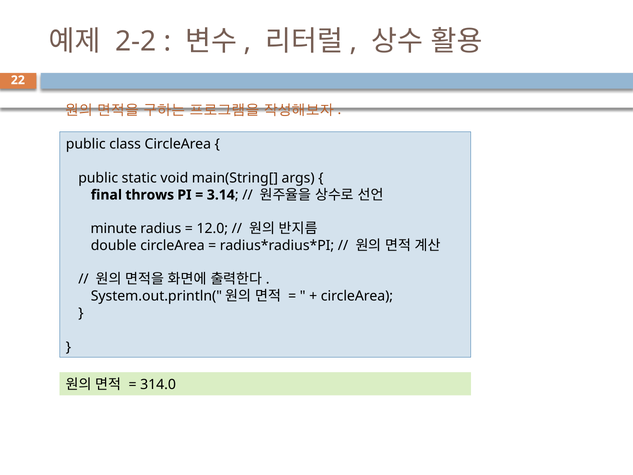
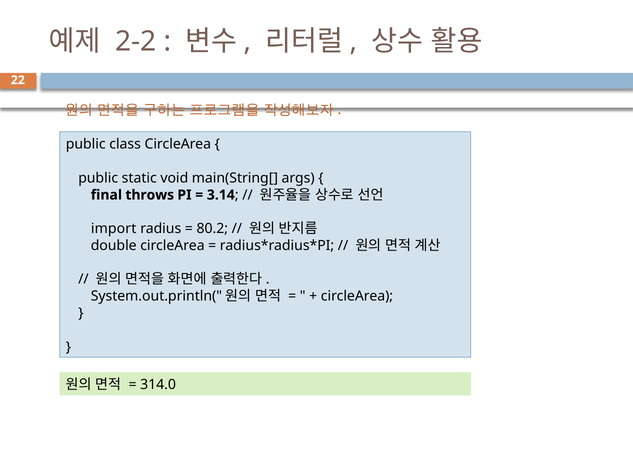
minute: minute -> import (114, 229)
12.0: 12.0 -> 80.2 (212, 229)
